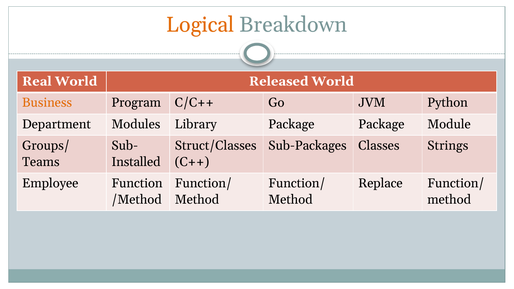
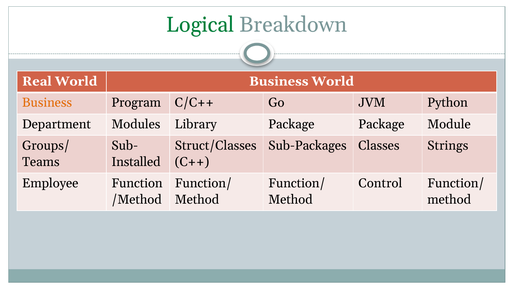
Logical colour: orange -> green (200, 25)
Real World Released: Released -> Business (279, 81)
Replace: Replace -> Control (380, 183)
